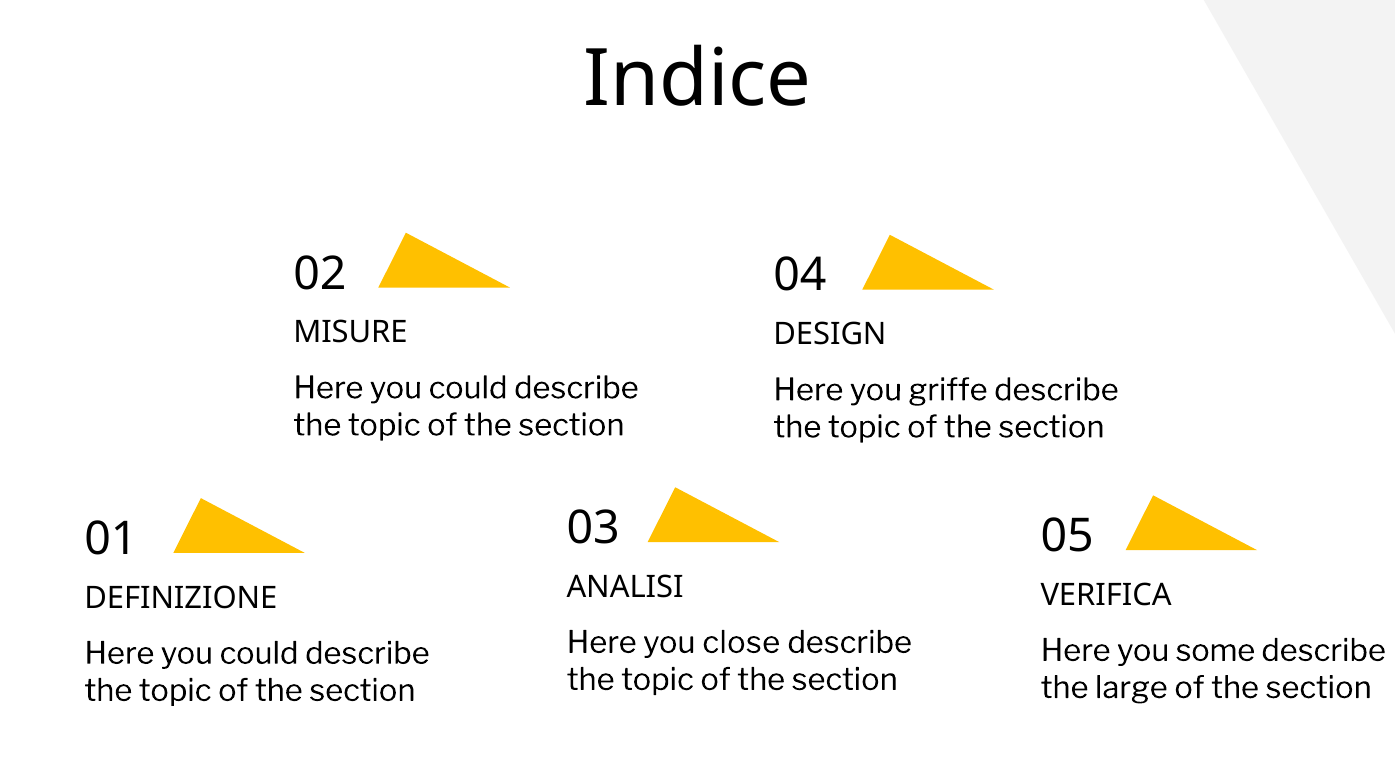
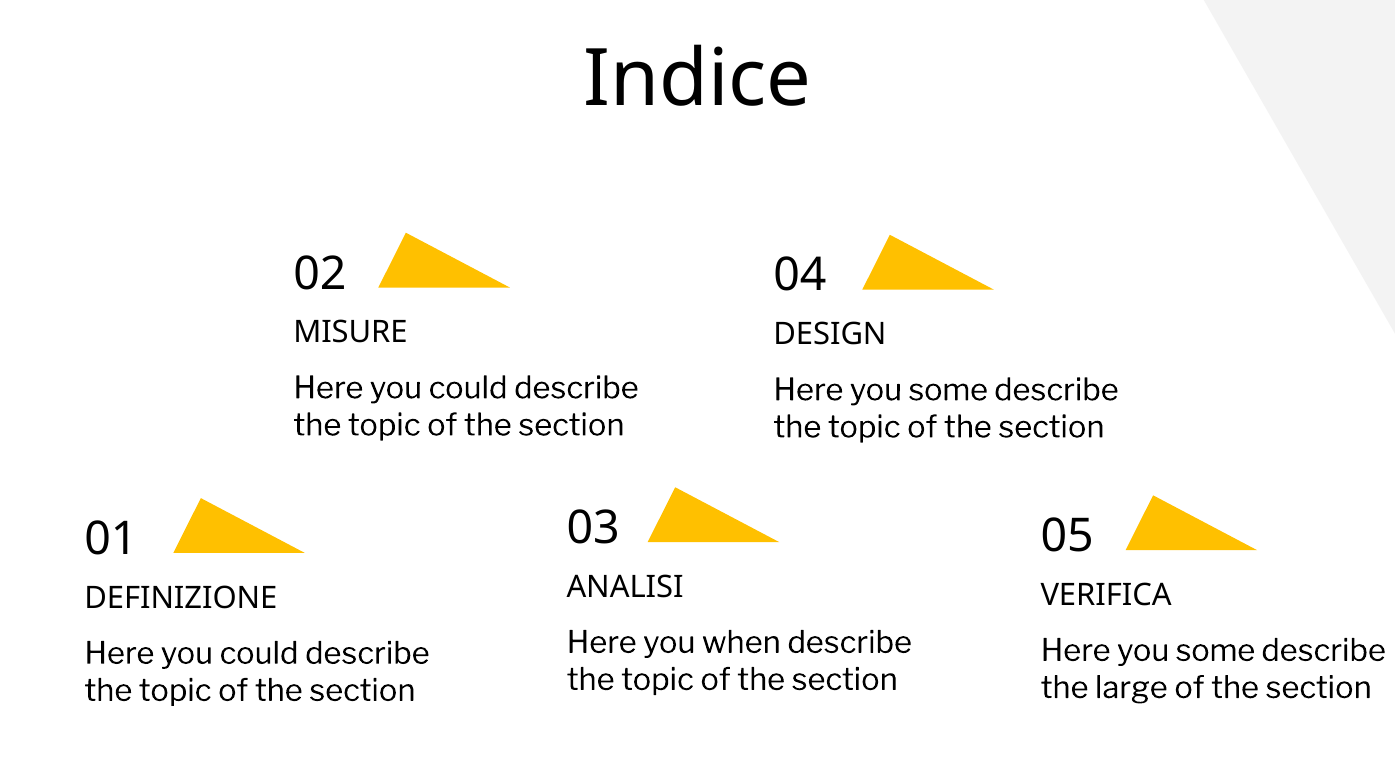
griffe: griffe -> some (948, 390)
close: close -> when (741, 643)
